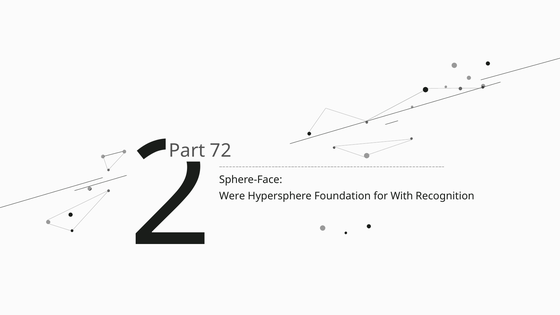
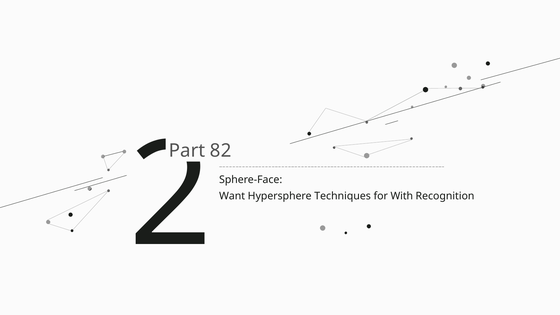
72: 72 -> 82 (221, 151)
Were: Were -> Want (232, 196)
Foundation: Foundation -> Techniques (343, 196)
